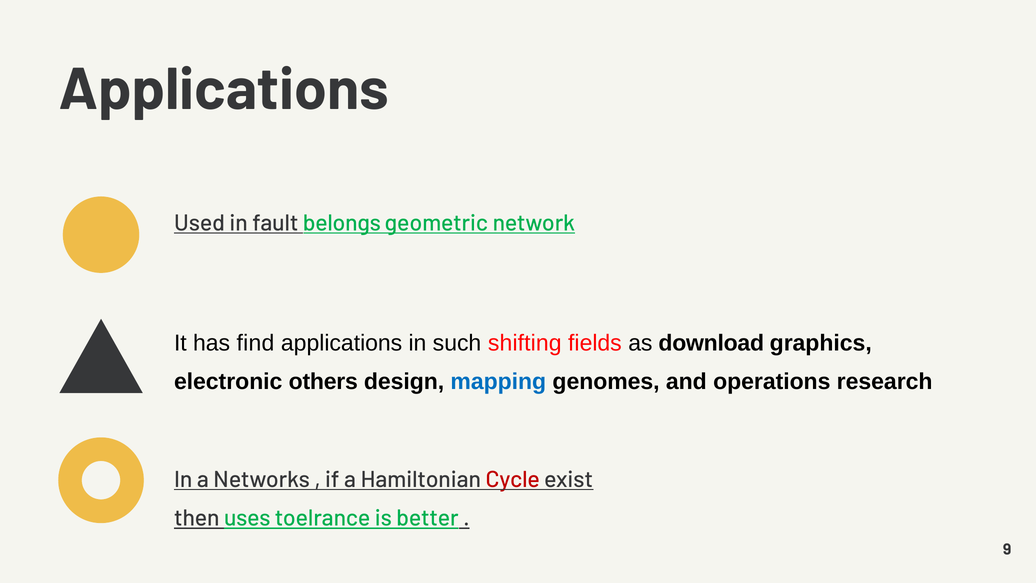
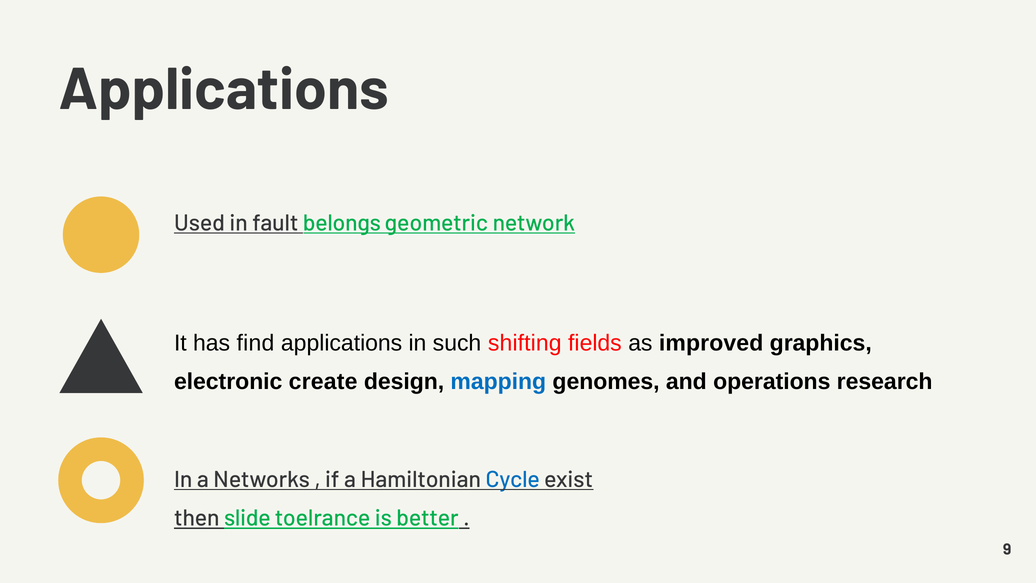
download: download -> improved (711, 343)
others: others -> create (323, 382)
Cycle colour: red -> blue (513, 480)
uses: uses -> slide (247, 518)
